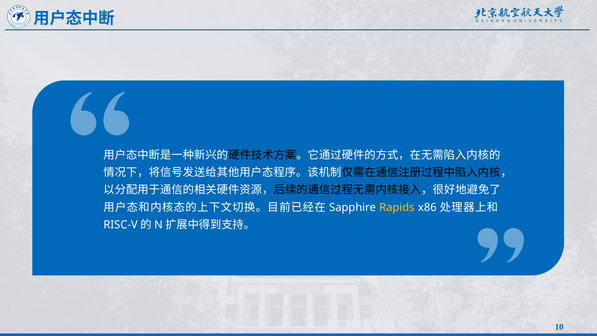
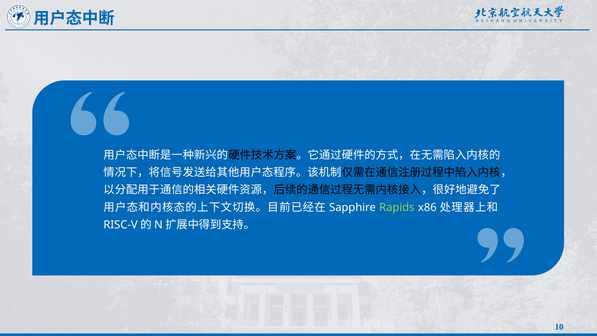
Rapids colour: yellow -> light green (397, 207)
